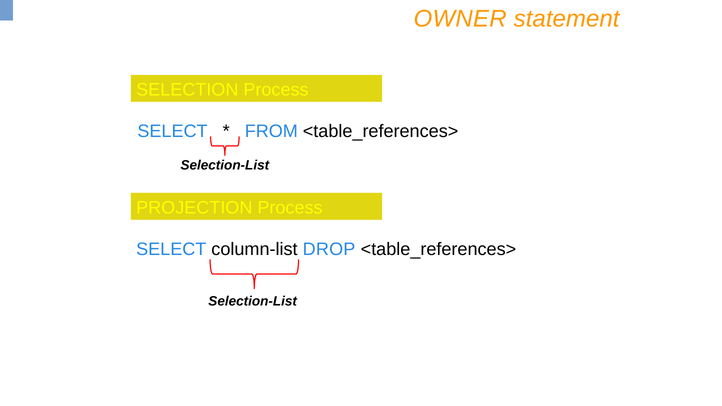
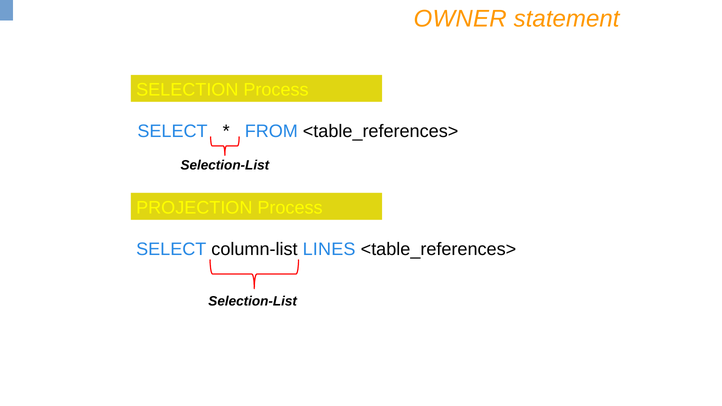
DROP: DROP -> LINES (329, 249)
